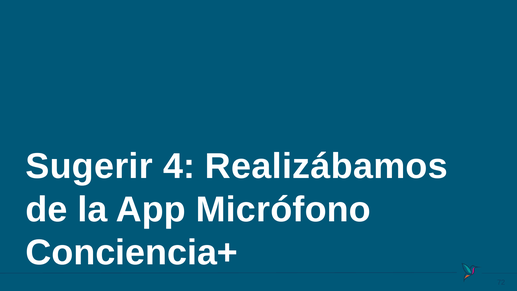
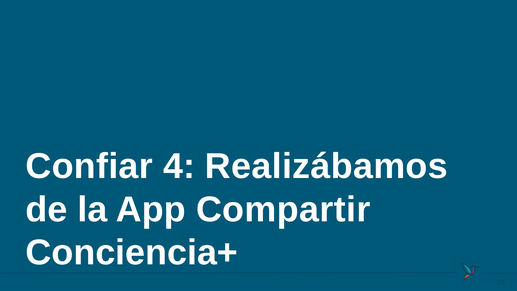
Sugerir: Sugerir -> Confiar (89, 166)
Micrófono: Micrófono -> Compartir (283, 209)
